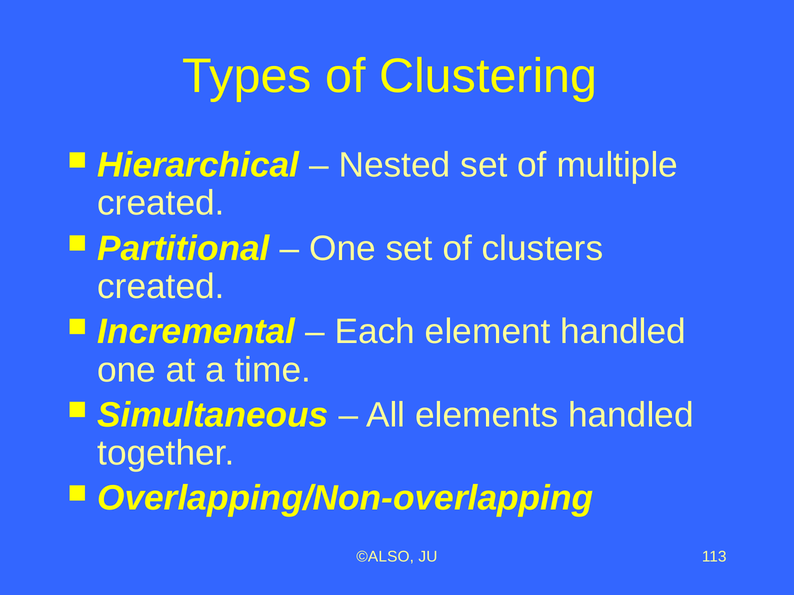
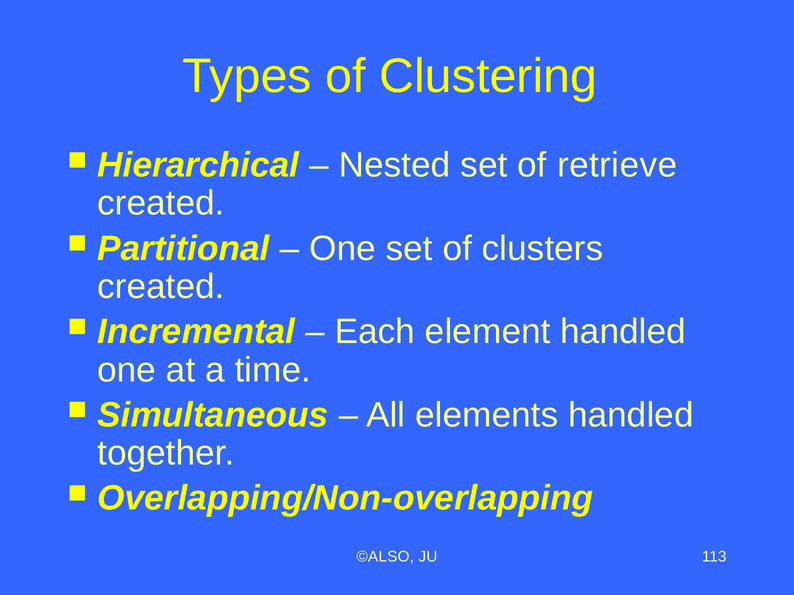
multiple: multiple -> retrieve (617, 165)
